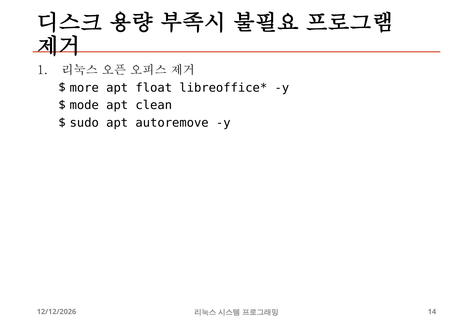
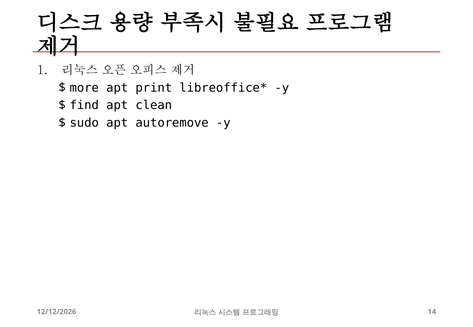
float: float -> print (154, 88)
mode: mode -> find (84, 105)
